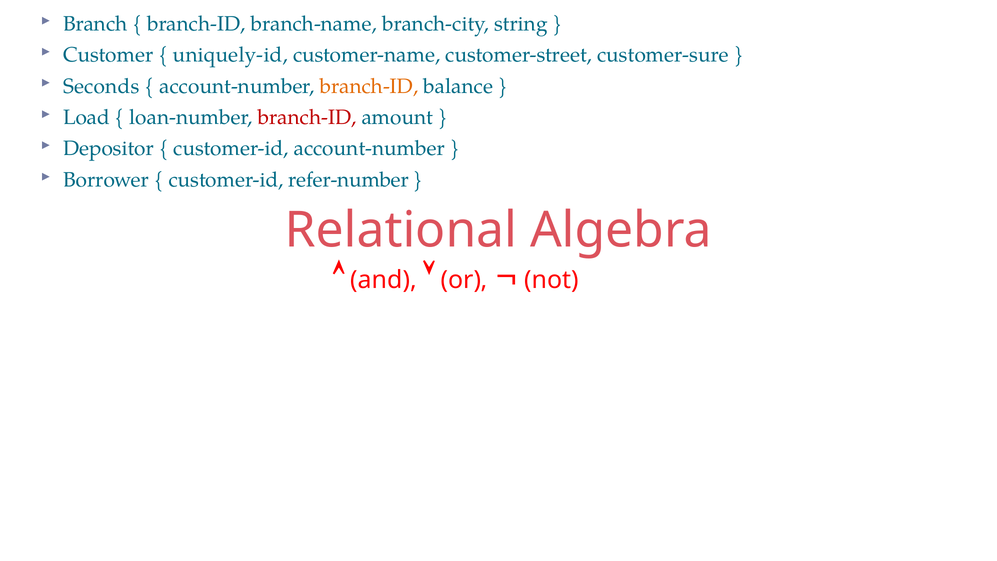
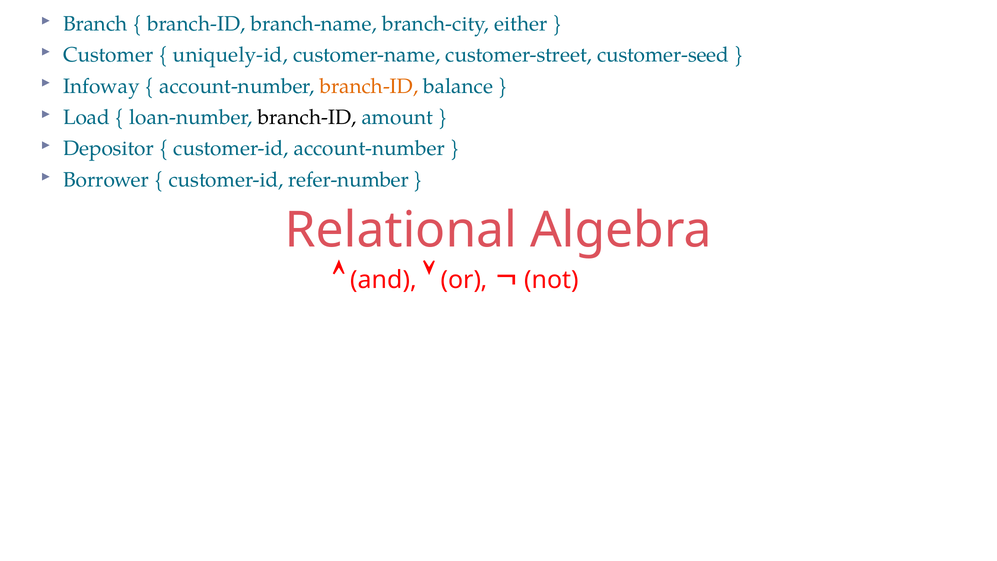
string: string -> either (521, 24)
customer-sure: customer-sure -> customer-seed (663, 55)
Seconds: Seconds -> Infoway (101, 86)
branch-ID colour: red -> black (307, 117)
